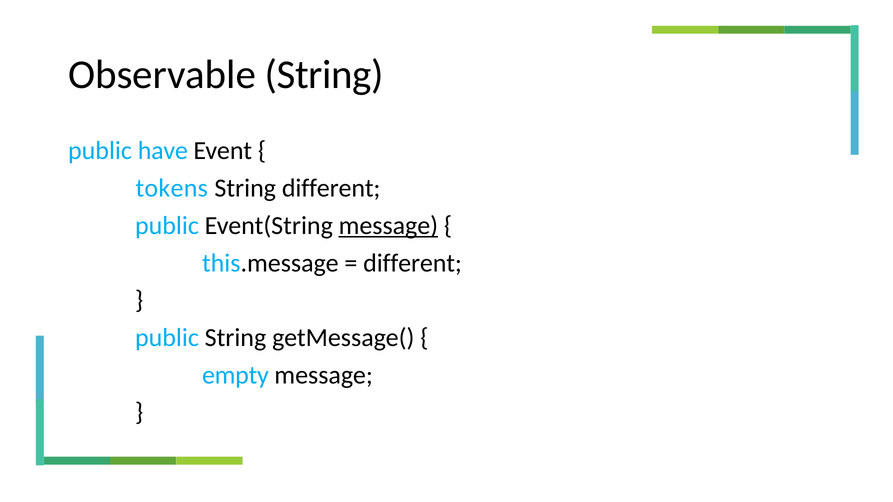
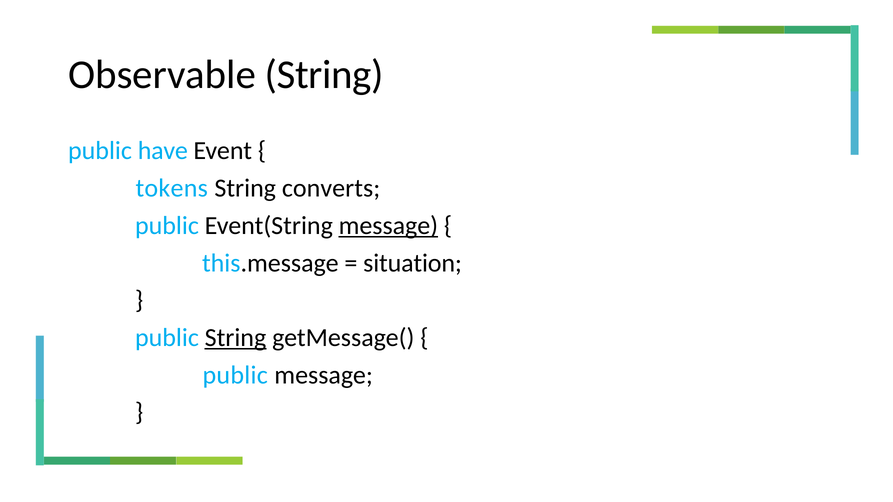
String different: different -> converts (331, 188)
different: different -> situation (413, 263)
String underline: none -> present (235, 338)
empty: empty -> public (235, 375)
